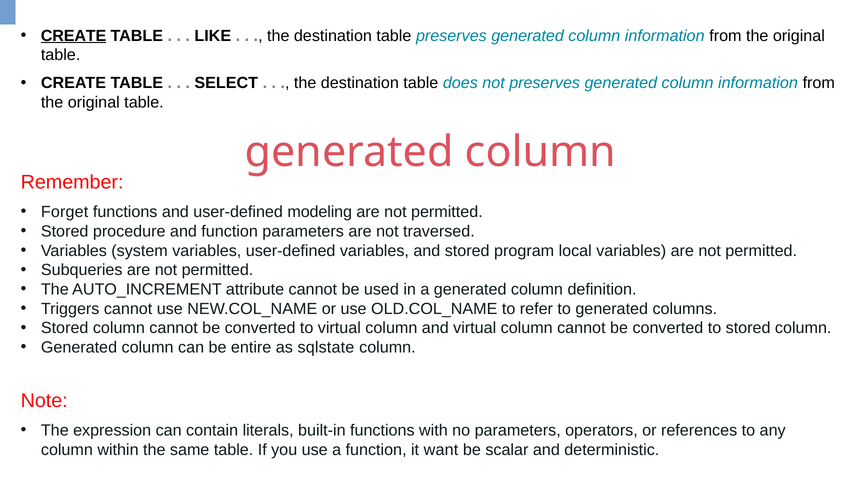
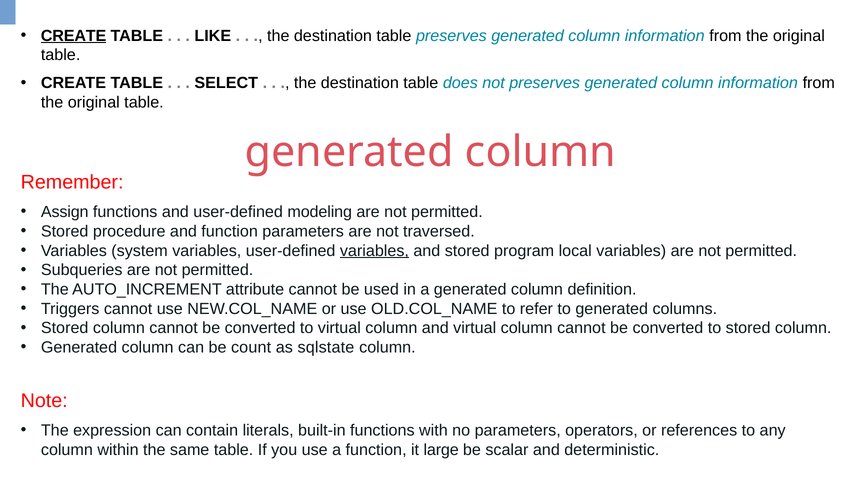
Forget: Forget -> Assign (65, 212)
variables underline: none -> present (374, 251)
entire: entire -> count (251, 348)
want: want -> large (441, 450)
